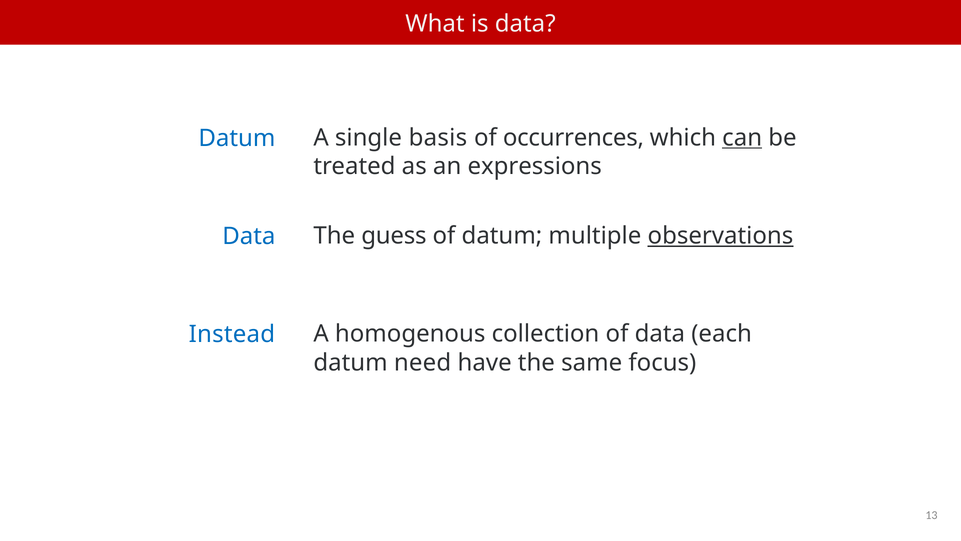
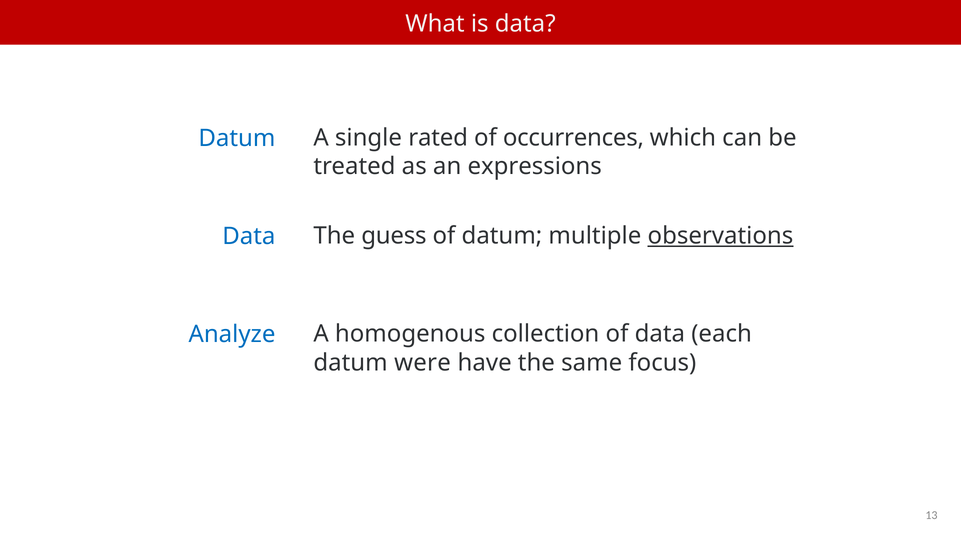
basis: basis -> rated (438, 138)
can underline: present -> none (742, 138)
Instead: Instead -> Analyze (232, 334)
need: need -> were (423, 363)
